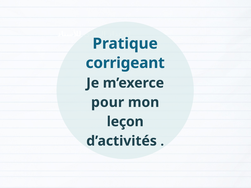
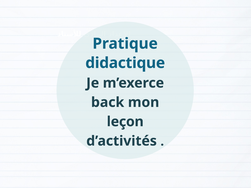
corrigeant: corrigeant -> didactique (125, 63)
pour: pour -> back (108, 102)
